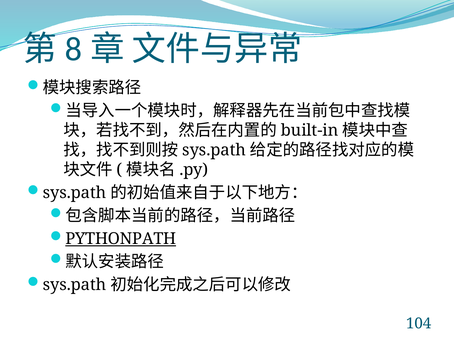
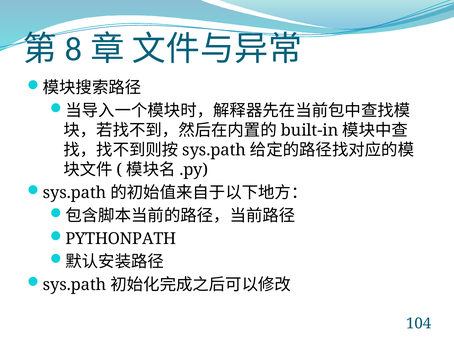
PYTHONPATH underline: present -> none (121, 238)
